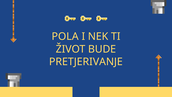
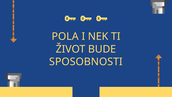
PRETJERIVANJE: PRETJERIVANJE -> SPOSOBNOSTI (86, 62)
